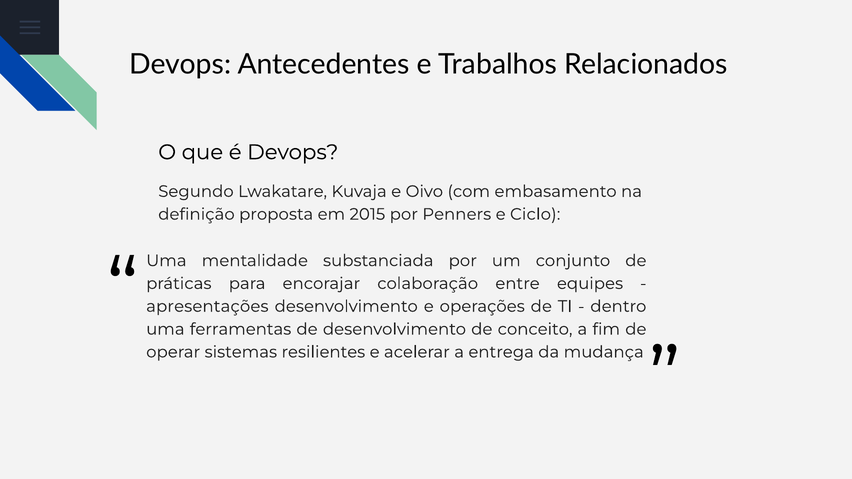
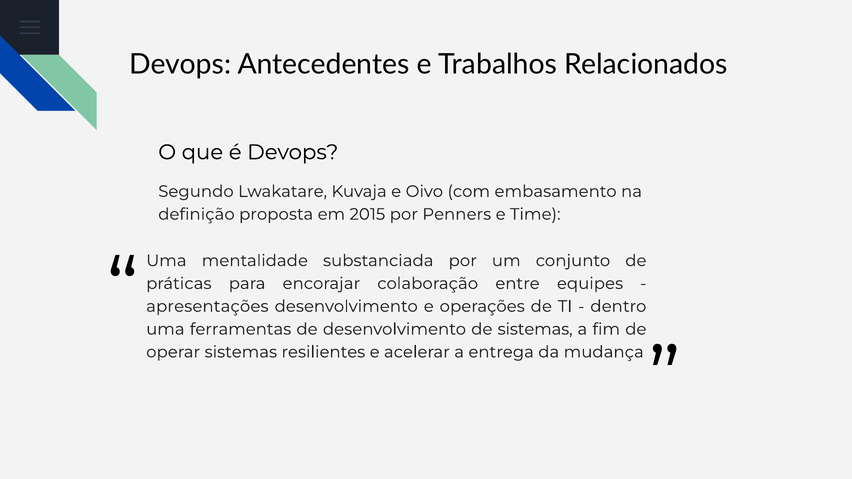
Ciclo: Ciclo -> Time (535, 214)
de conceito: conceito -> sistemas (535, 329)
